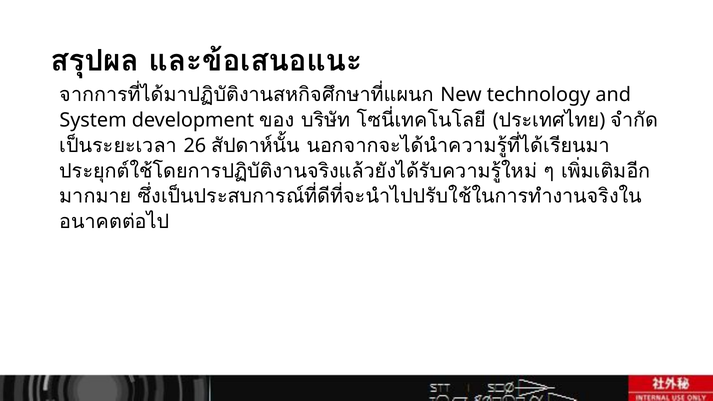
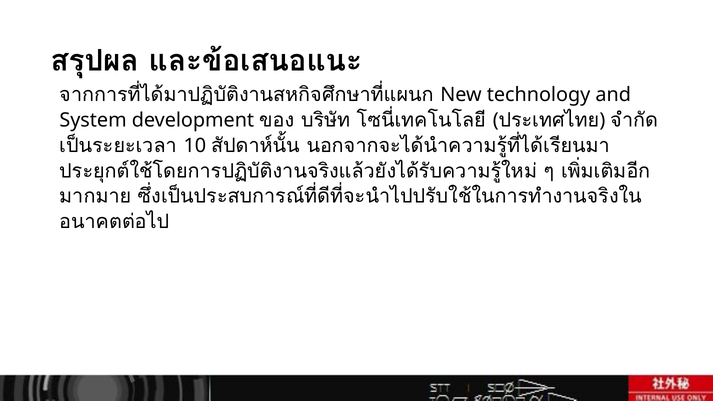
26: 26 -> 10 (195, 146)
